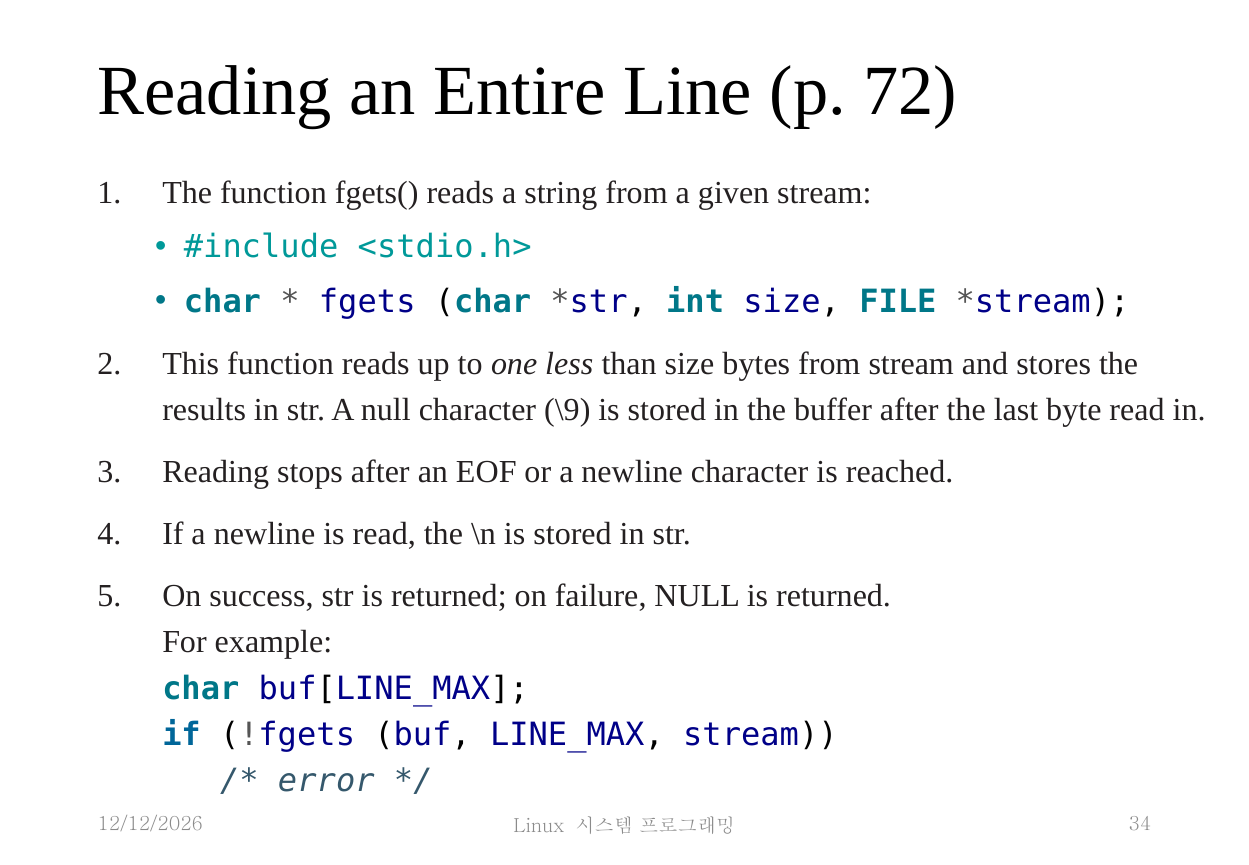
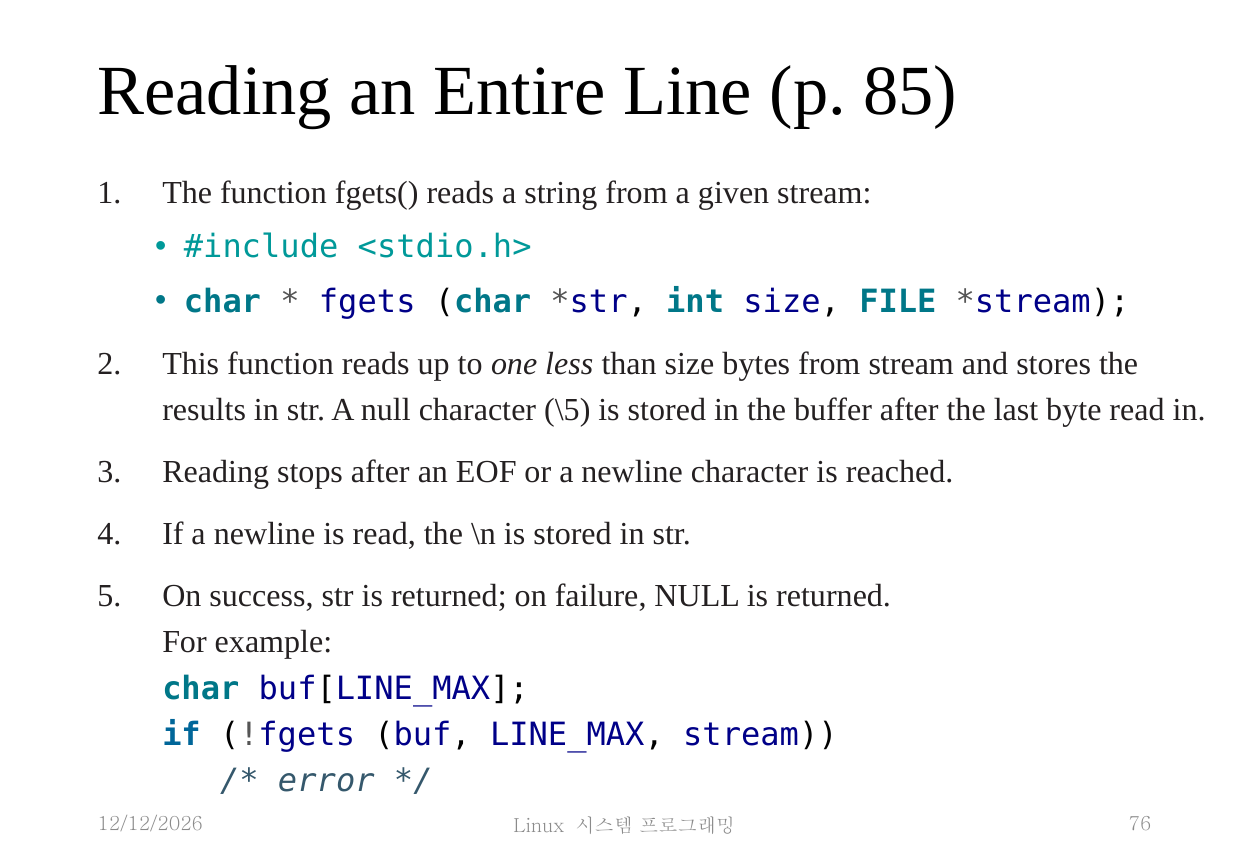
72: 72 -> 85 (910, 91)
\9: \9 -> \5 (567, 410)
34: 34 -> 76 (1140, 824)
